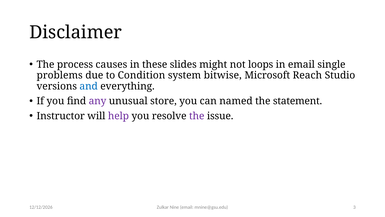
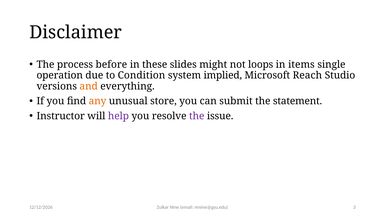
causes: causes -> before (111, 64)
in email: email -> items (301, 64)
problems: problems -> operation (60, 75)
bitwise: bitwise -> implied (223, 75)
and colour: blue -> orange (89, 86)
any colour: purple -> orange (98, 101)
named: named -> submit (236, 101)
